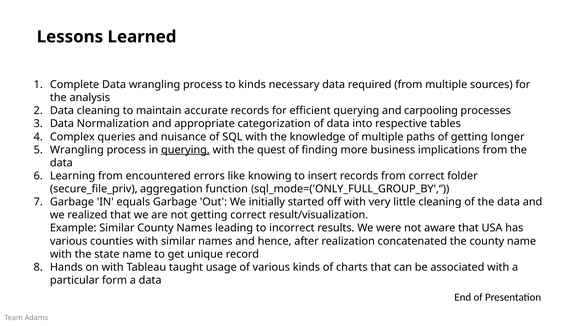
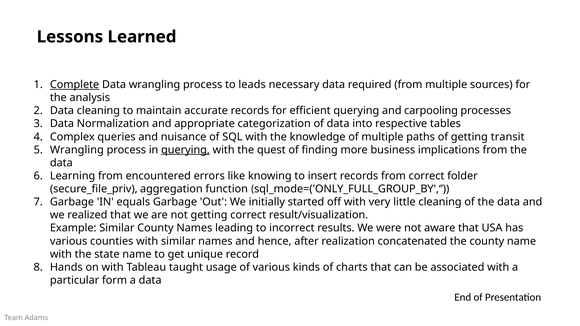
Complete underline: none -> present (75, 85)
to kinds: kinds -> leads (252, 85)
longer: longer -> transit (508, 137)
